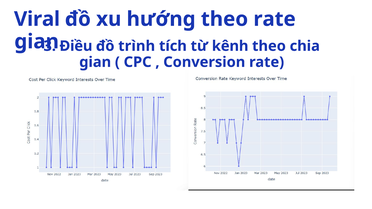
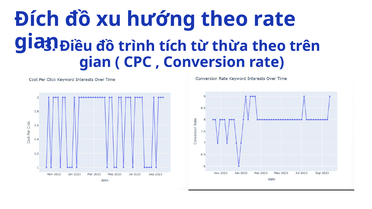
Viral: Viral -> Đích (37, 19)
kênh: kênh -> thừa (230, 46)
chia: chia -> trên (305, 46)
